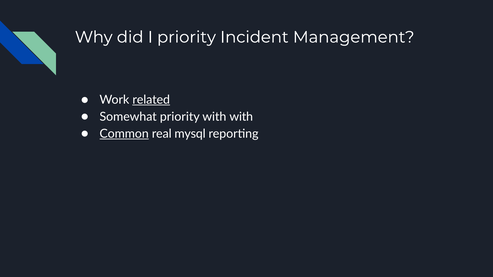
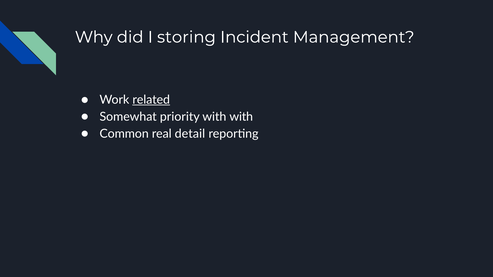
I priority: priority -> storing (186, 37)
Common underline: present -> none (124, 134)
mysql: mysql -> detail (190, 134)
